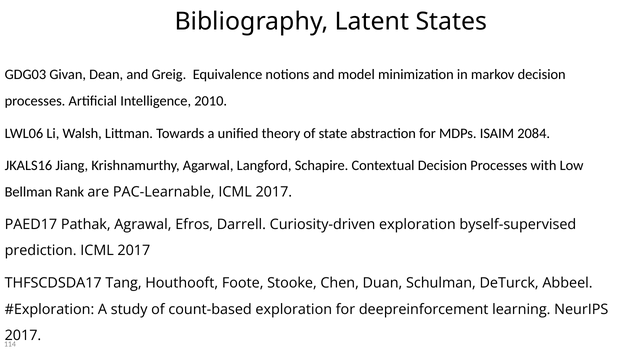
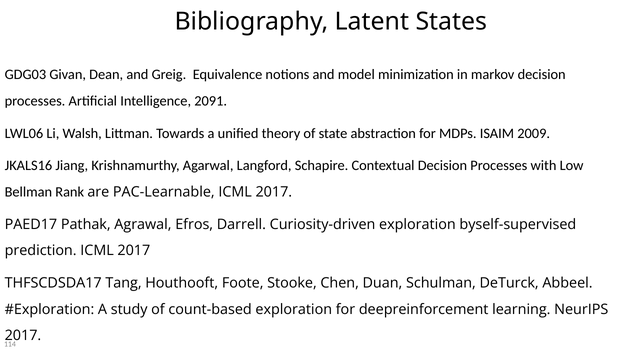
2010: 2010 -> 2091 (211, 101)
2084: 2084 -> 2009 (534, 133)
